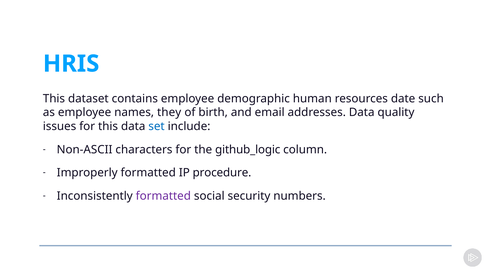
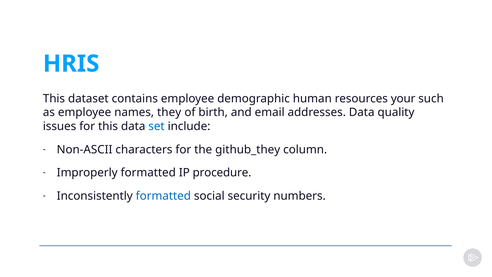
date: date -> your (403, 98)
github_logic: github_logic -> github_they (248, 149)
formatted colour: purple -> blue (163, 196)
